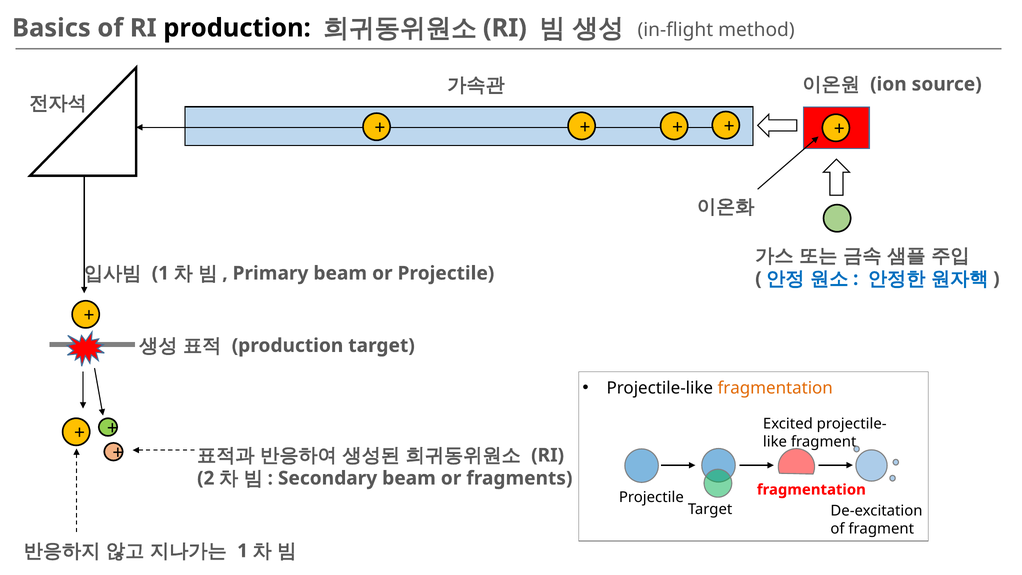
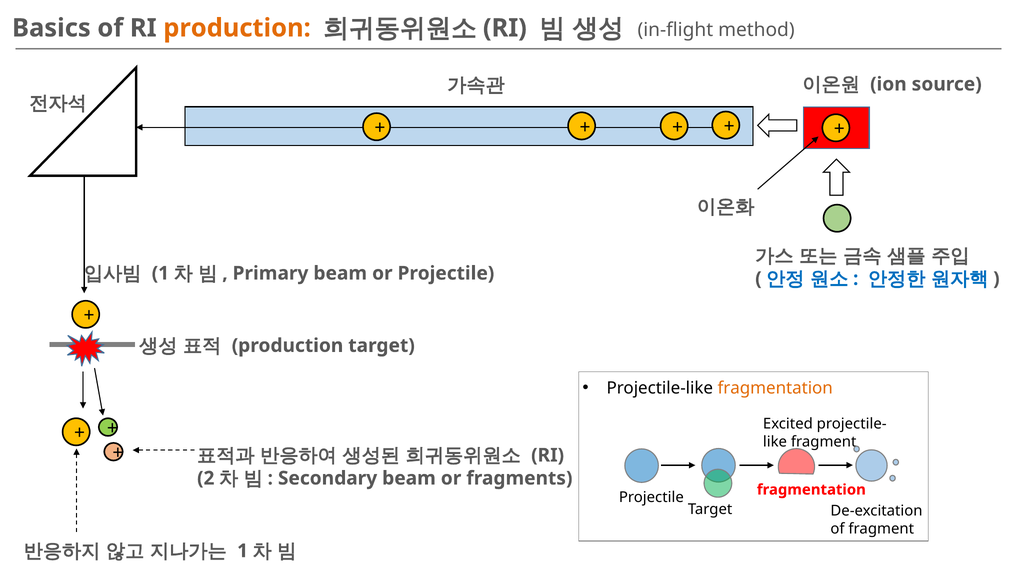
production colour: black -> orange (237, 28)
